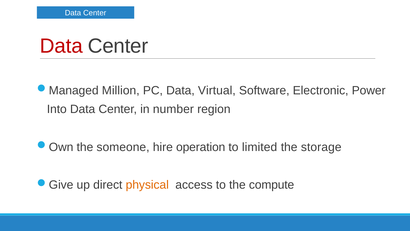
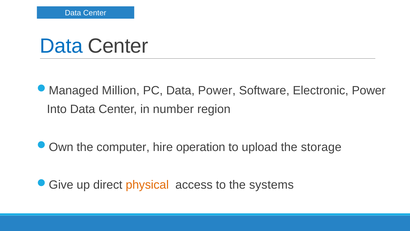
Data colour: red -> blue (61, 46)
Data Virtual: Virtual -> Power (217, 90)
someone: someone -> computer (123, 147)
limited: limited -> upload (260, 147)
compute: compute -> systems (271, 185)
